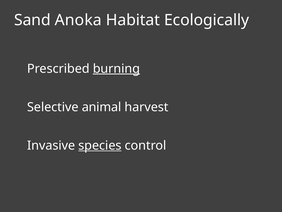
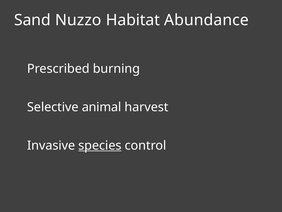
Anoka: Anoka -> Nuzzo (78, 20)
Ecologically: Ecologically -> Abundance (206, 20)
burning underline: present -> none (116, 68)
